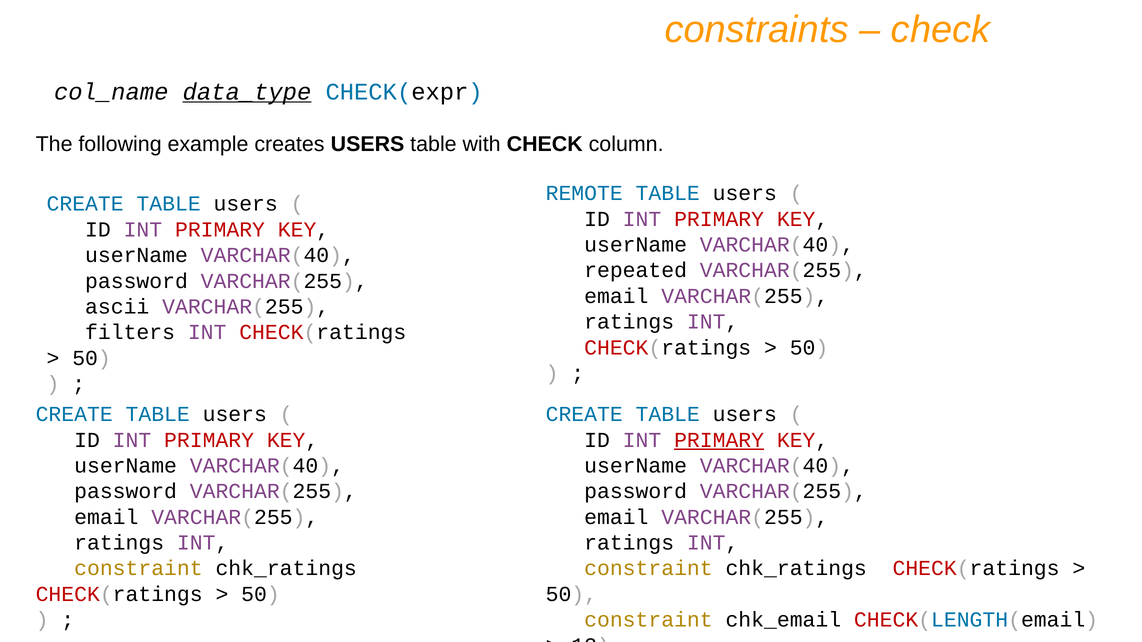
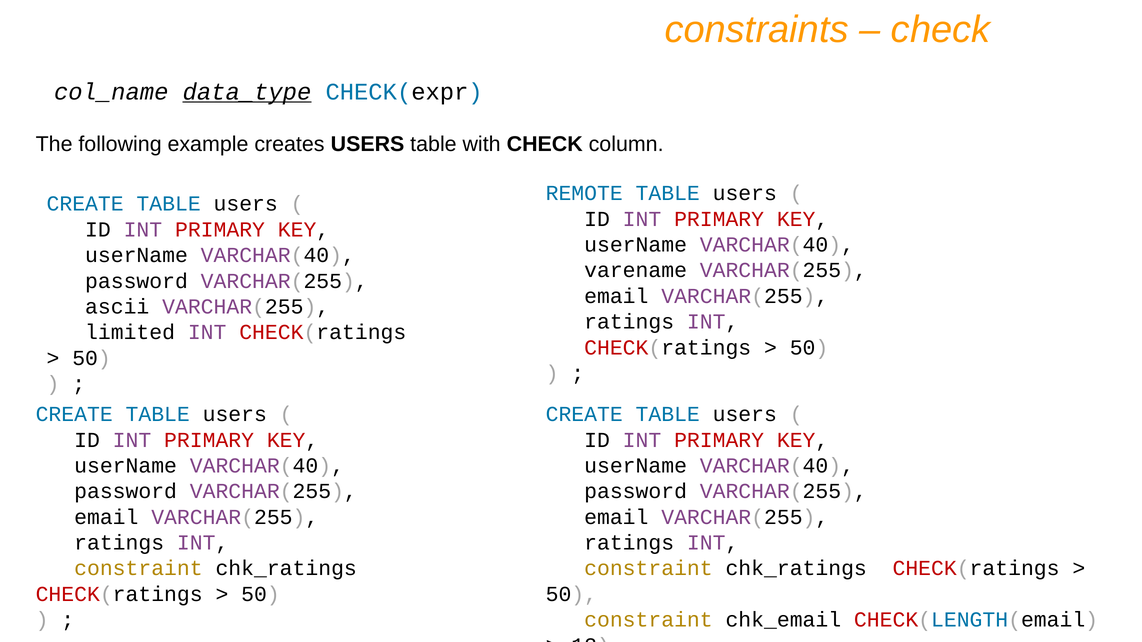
repeated: repeated -> varename (636, 271)
filters: filters -> limited (130, 332)
PRIMARY underline: present -> none (719, 440)
